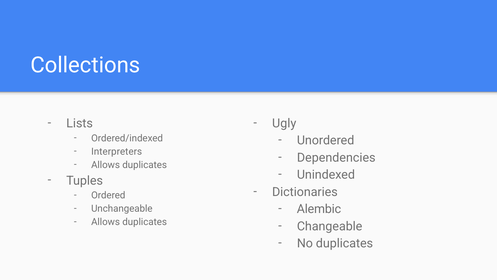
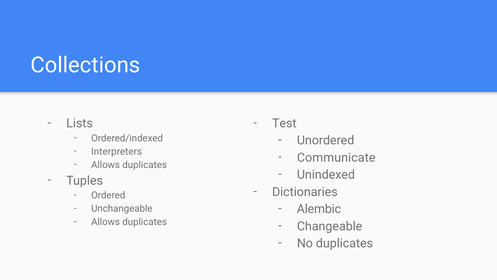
Ugly: Ugly -> Test (284, 123)
Dependencies: Dependencies -> Communicate (336, 157)
